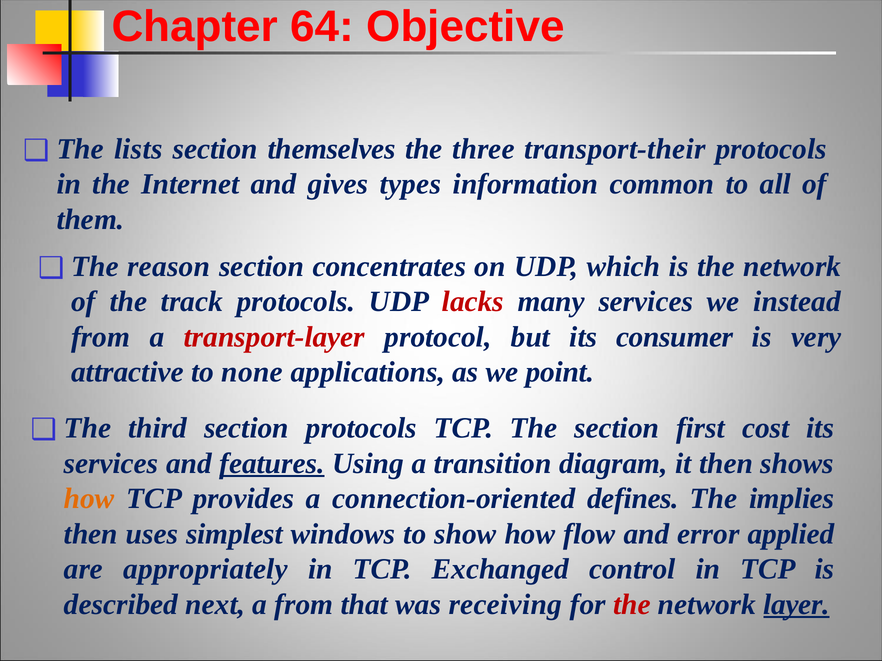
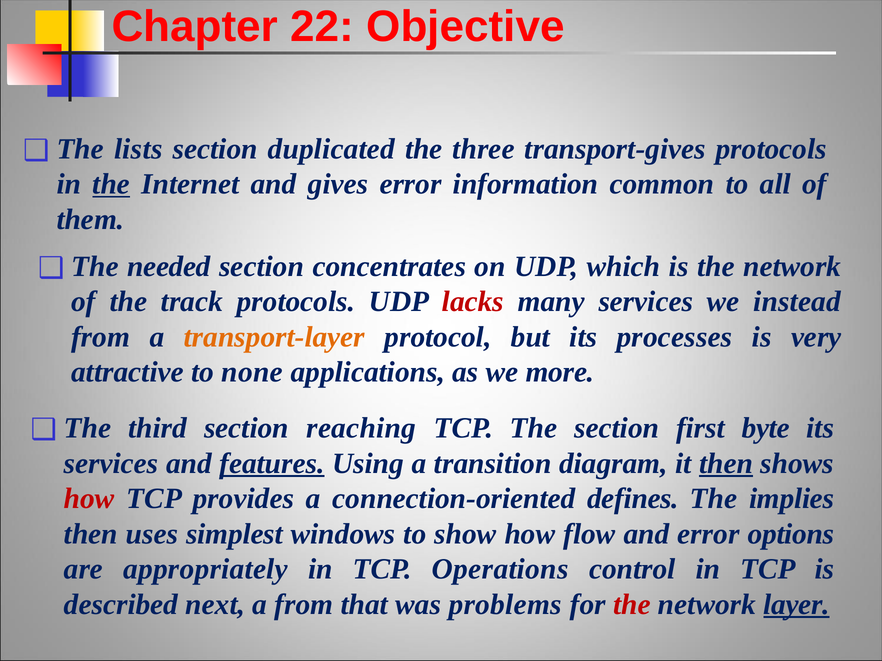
64: 64 -> 22 (322, 27)
themselves: themselves -> duplicated (331, 149)
transport-their: transport-their -> transport-gives (615, 149)
the underline: none -> present (111, 184)
gives types: types -> error (411, 184)
reason: reason -> needed (169, 267)
transport-layer colour: red -> orange (274, 337)
consumer: consumer -> processes (674, 337)
point: point -> more (560, 373)
section protocols: protocols -> reaching (361, 428)
cost: cost -> byte (766, 428)
then underline: none -> present (726, 464)
how colour: orange -> red (89, 499)
applied: applied -> options (791, 534)
Exchanged: Exchanged -> Operations (500, 569)
receiving: receiving -> problems (505, 605)
